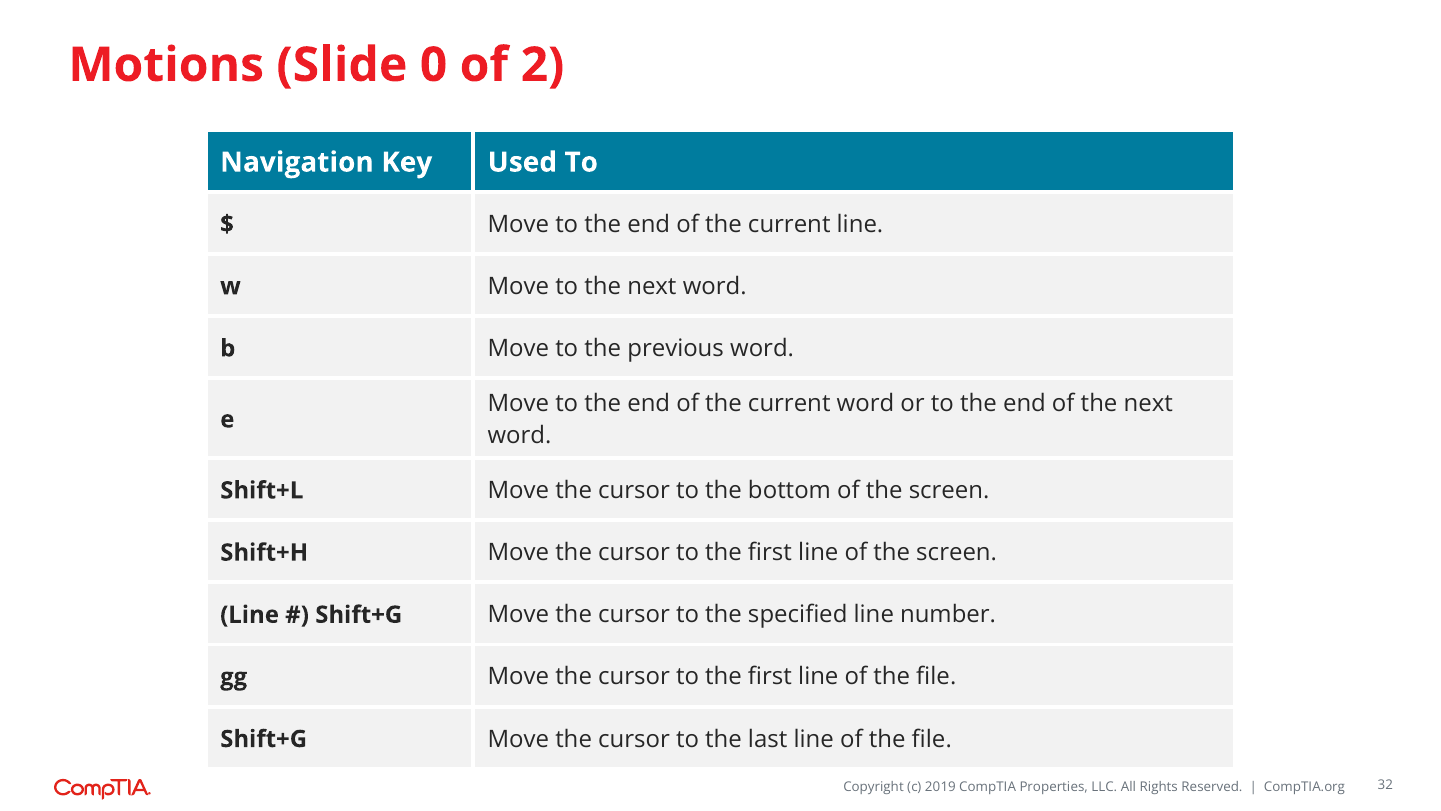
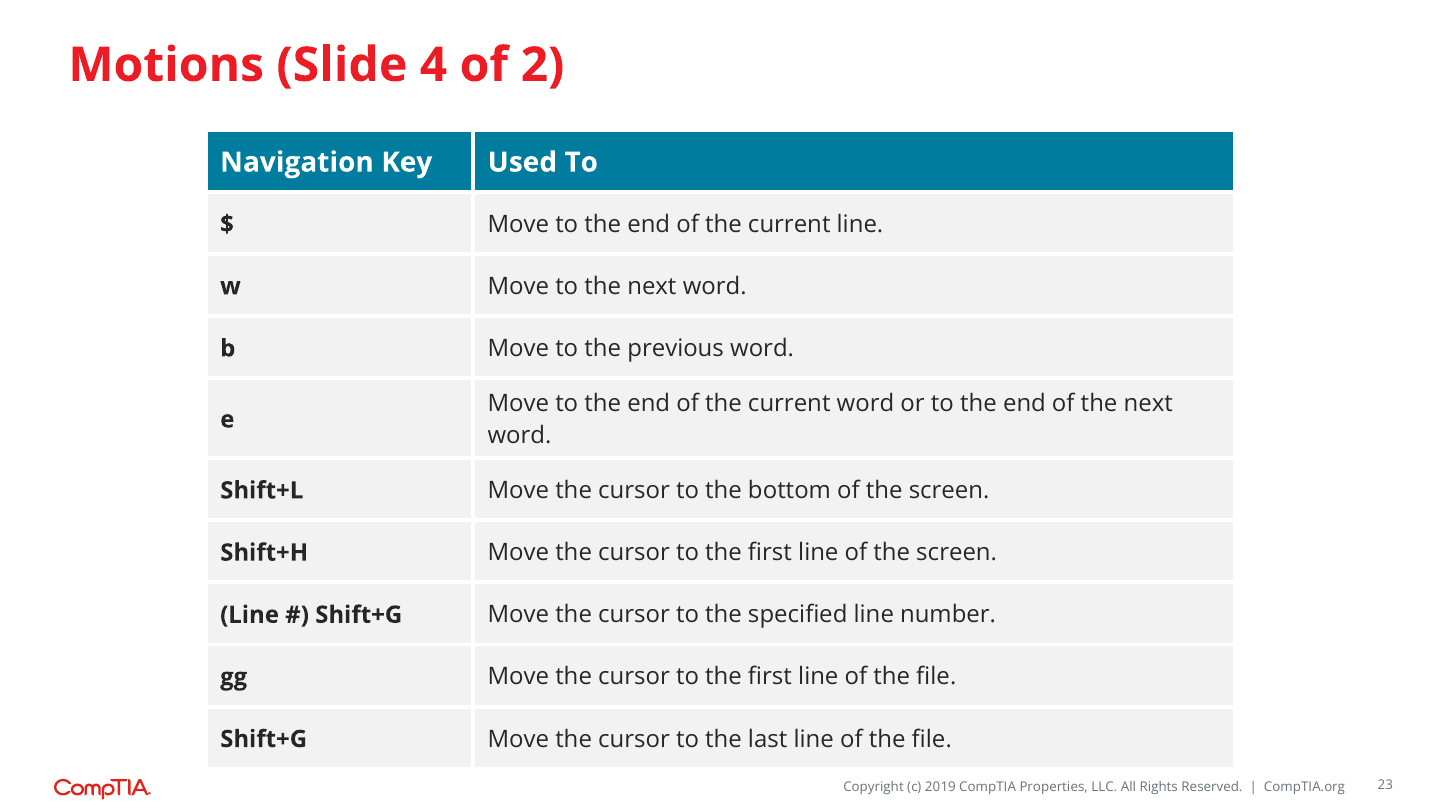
0: 0 -> 4 (434, 65)
32: 32 -> 23 (1385, 785)
